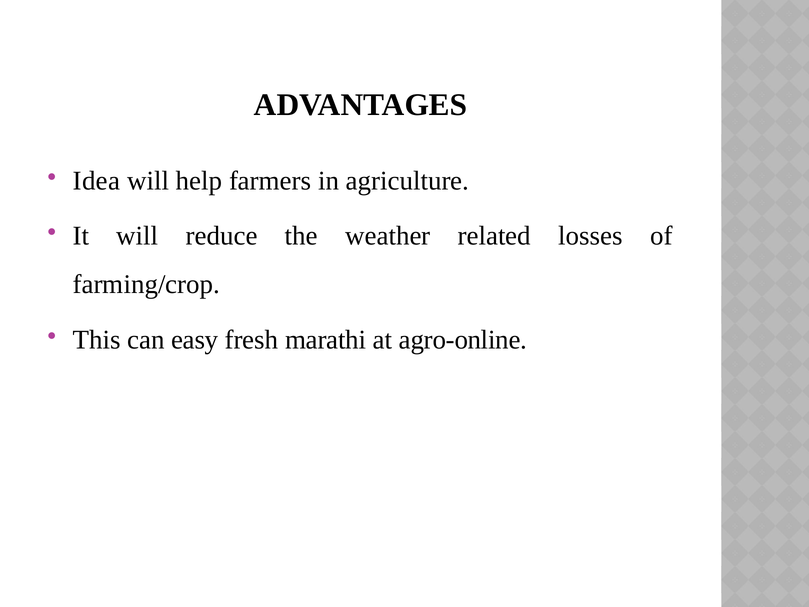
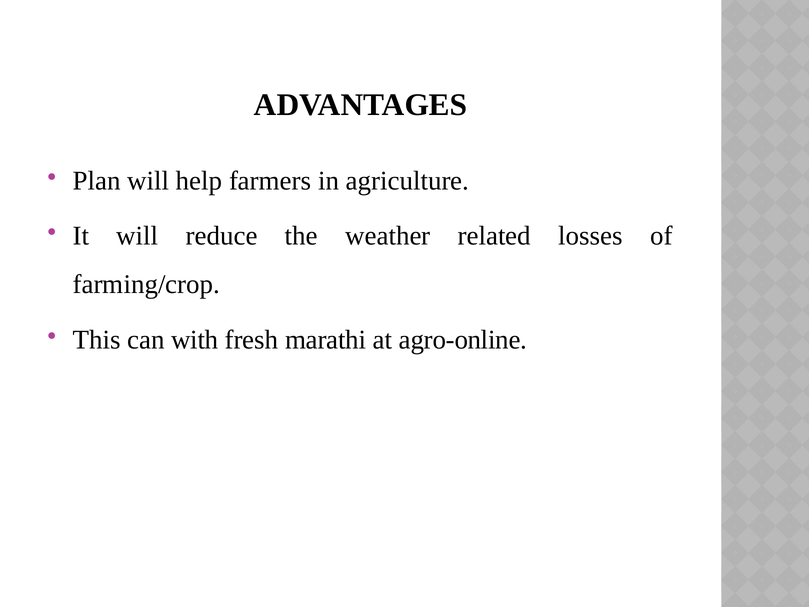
Idea: Idea -> Plan (97, 181)
easy: easy -> with (195, 340)
